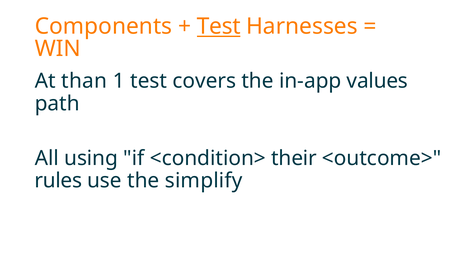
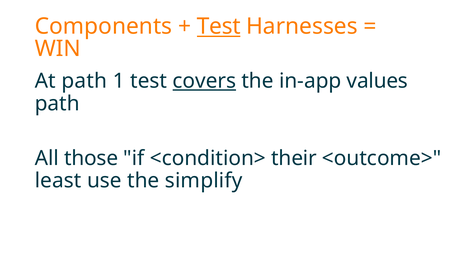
At than: than -> path (84, 81)
covers underline: none -> present (204, 81)
using: using -> those (91, 158)
rules: rules -> least (58, 181)
